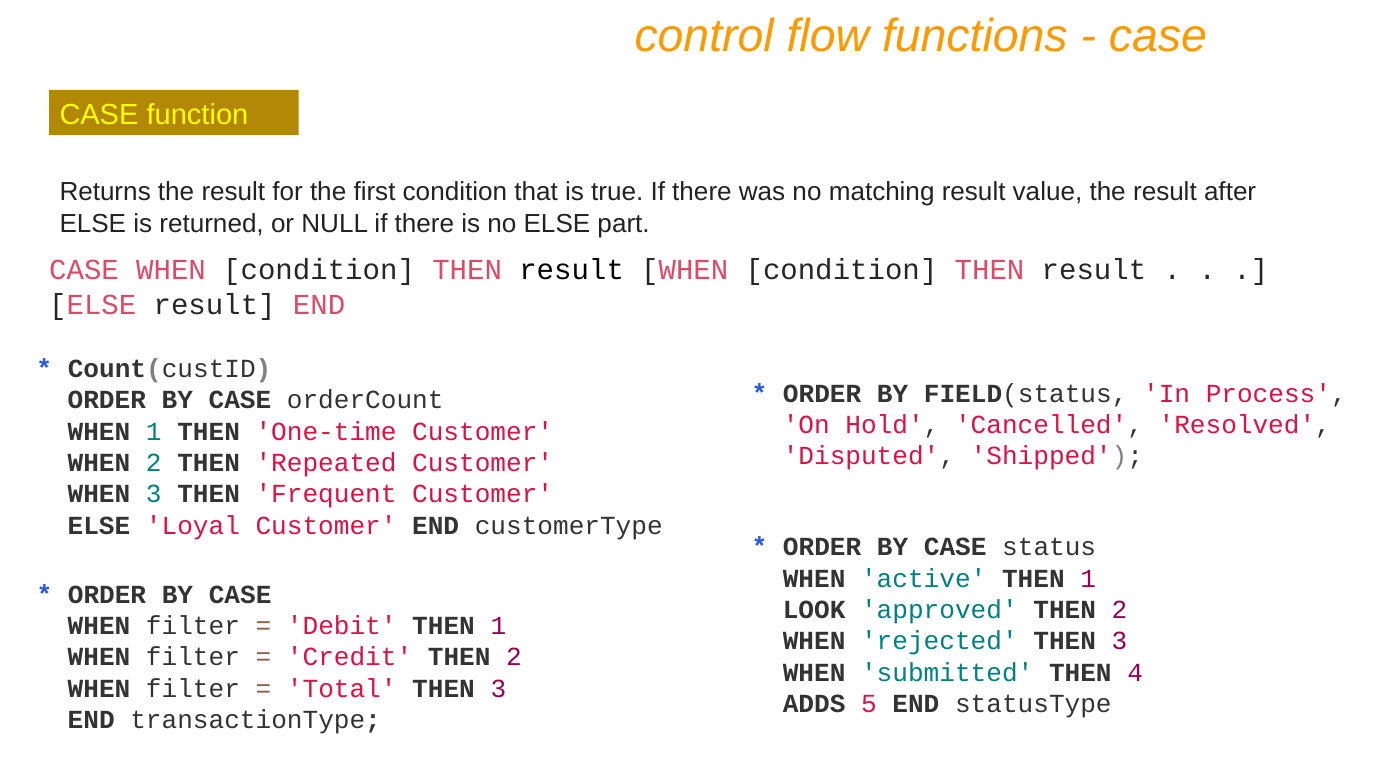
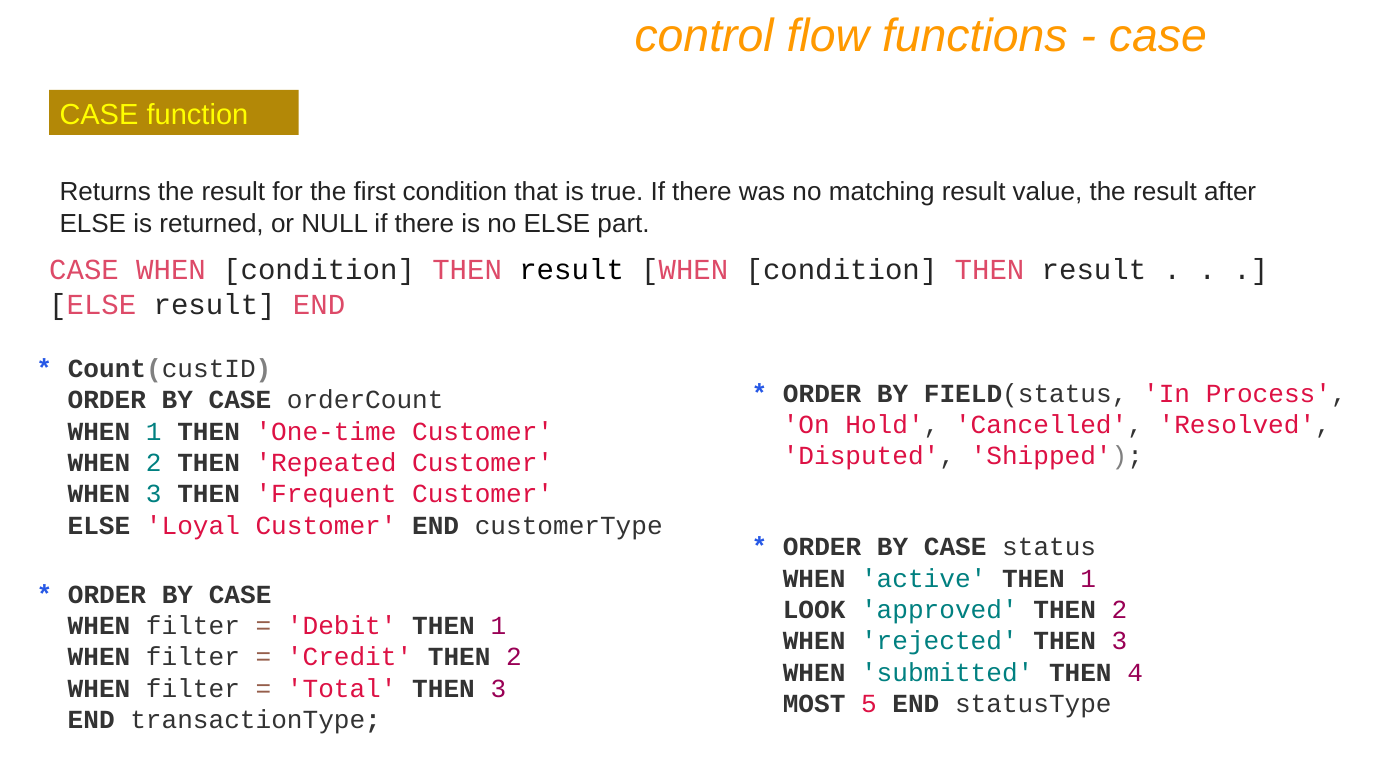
ADDS: ADDS -> MOST (814, 704)
